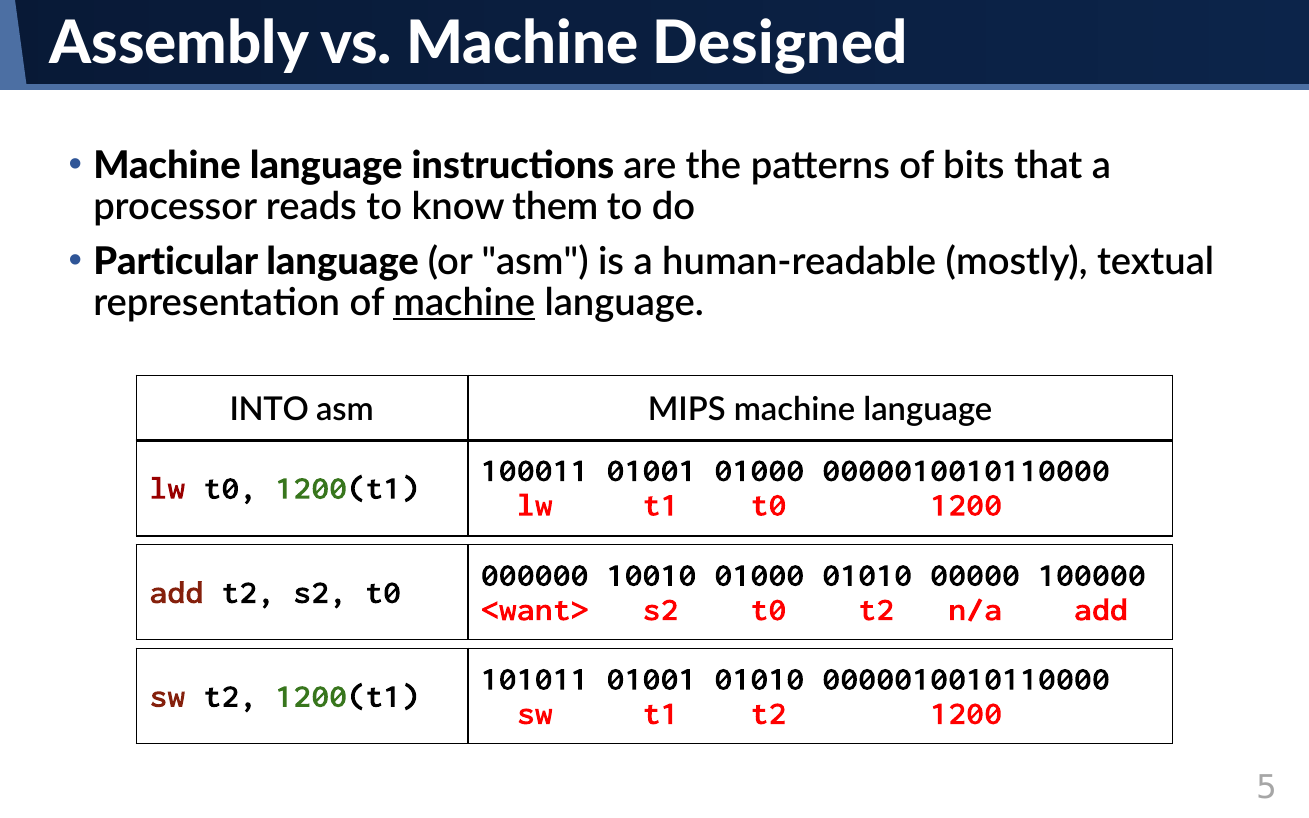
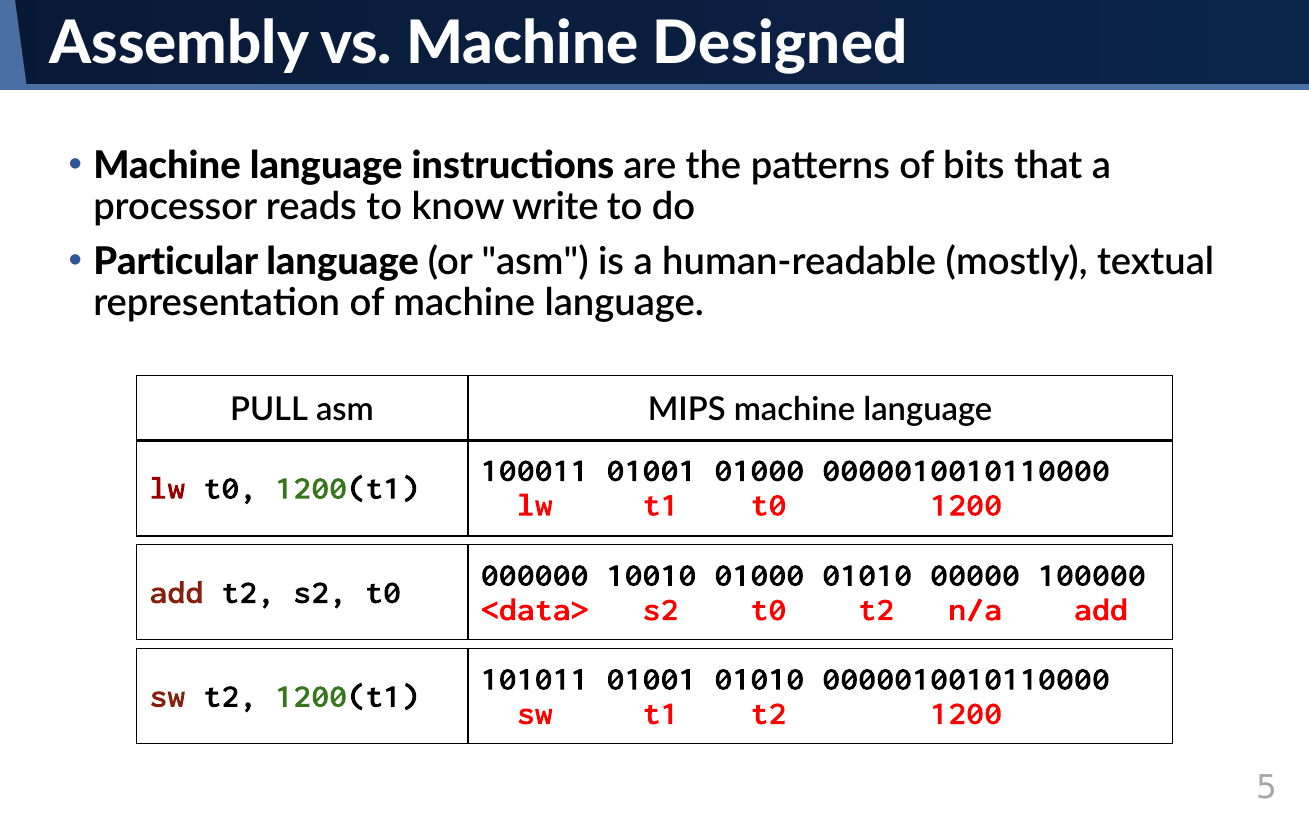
them: them -> write (555, 207)
machine underline: present -> none (464, 303)
INTO: INTO -> PULL (269, 410)
<want>: <want> -> <data> (535, 610)
